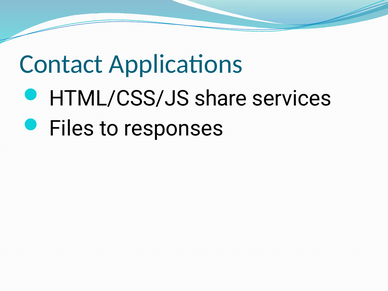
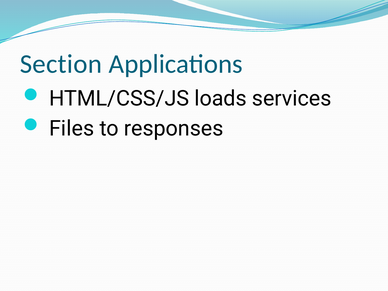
Contact: Contact -> Section (61, 64)
share: share -> loads (221, 98)
